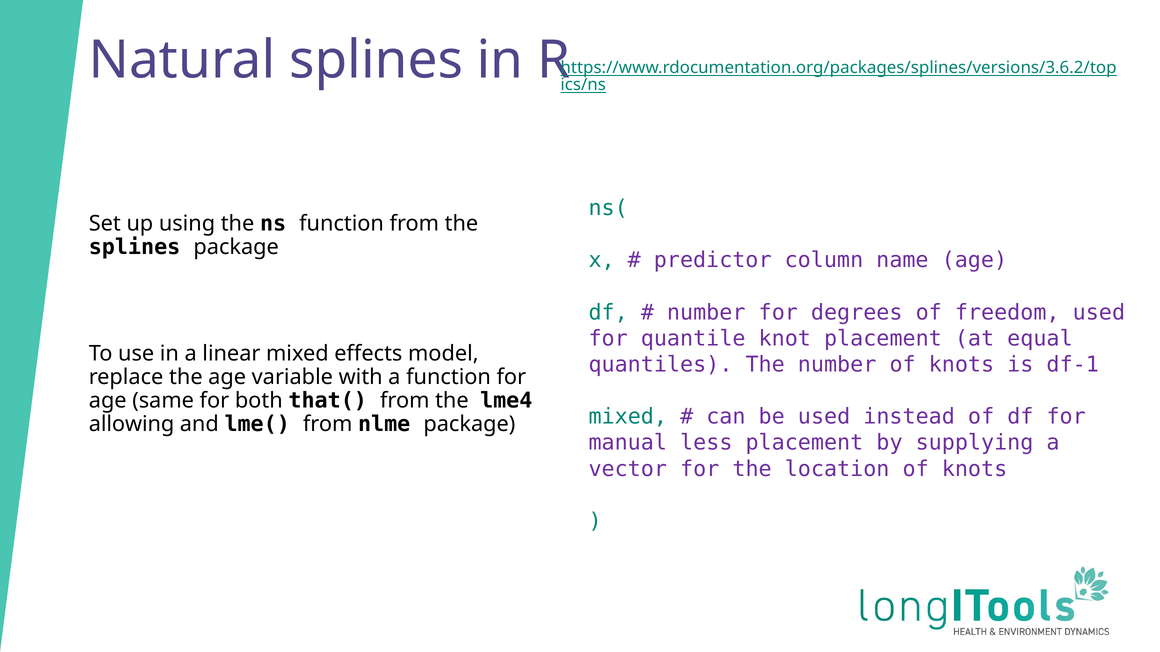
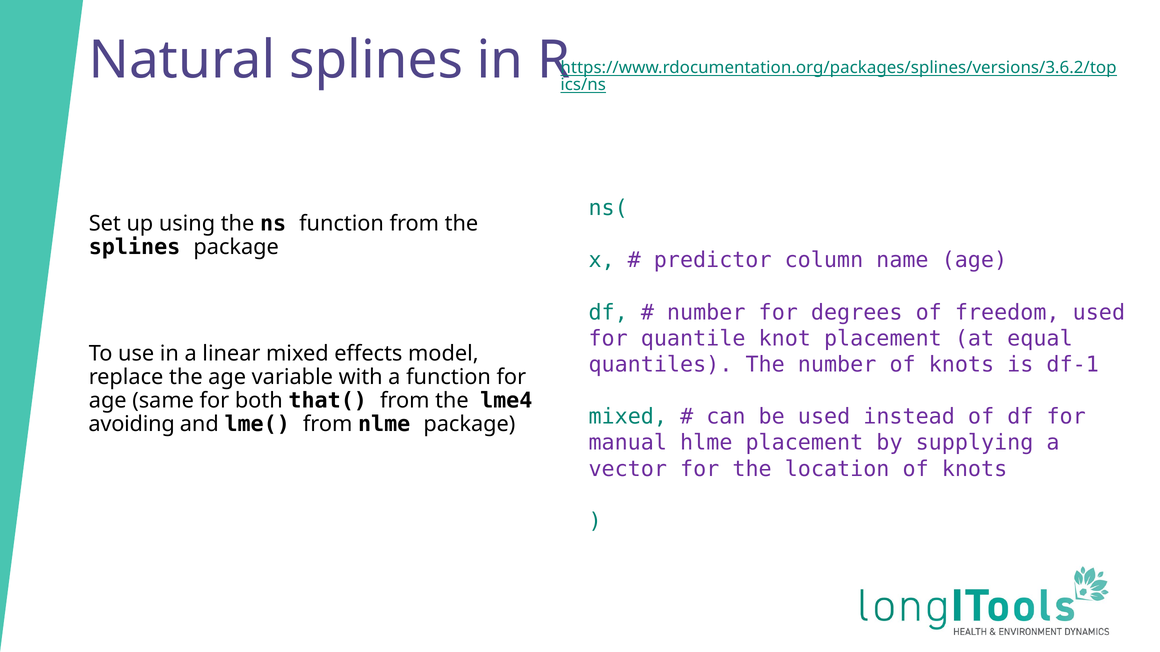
allowing: allowing -> avoiding (132, 425)
less: less -> hlme (706, 443)
